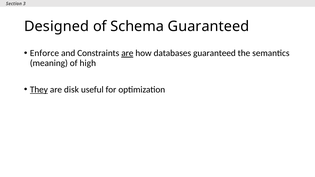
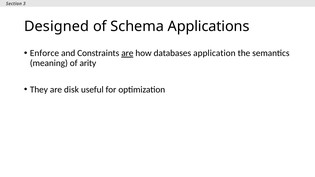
Schema Guaranteed: Guaranteed -> Applications (209, 26)
databases guaranteed: guaranteed -> application (214, 53)
high: high -> arity (88, 63)
They underline: present -> none (39, 90)
